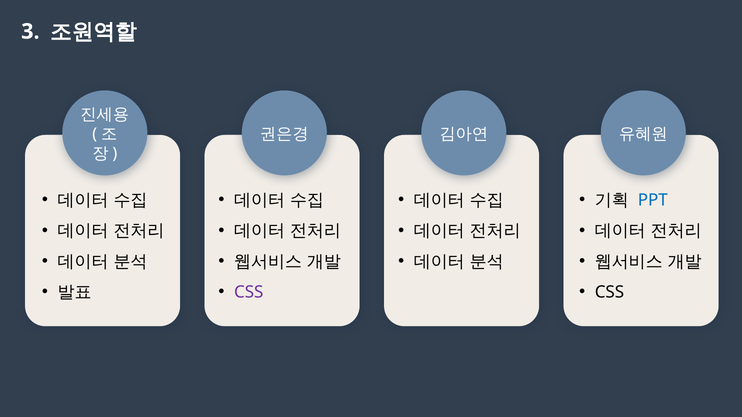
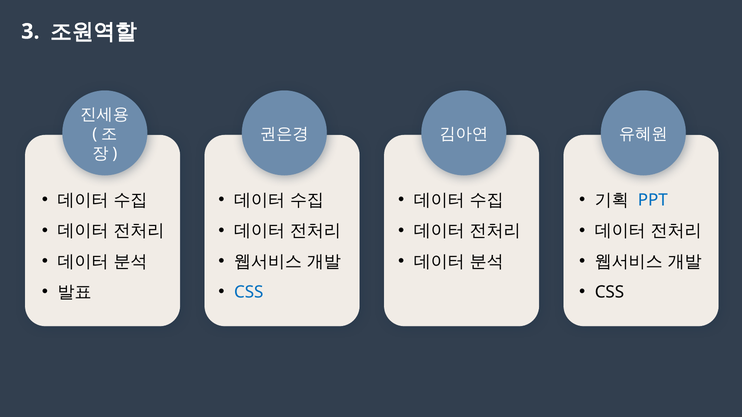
CSS colour: purple -> blue (249, 292)
